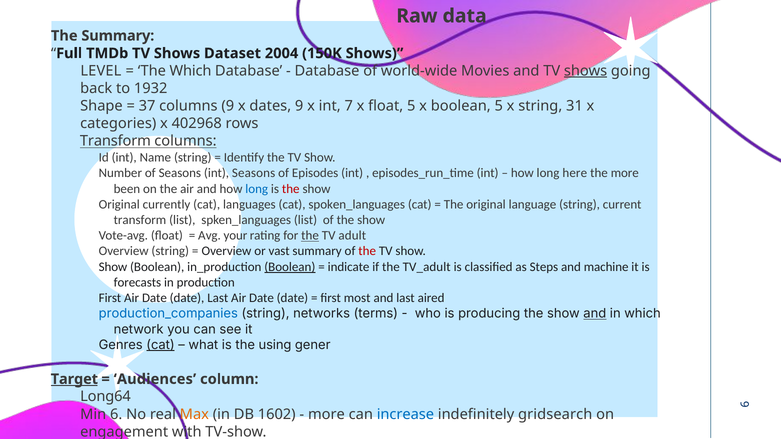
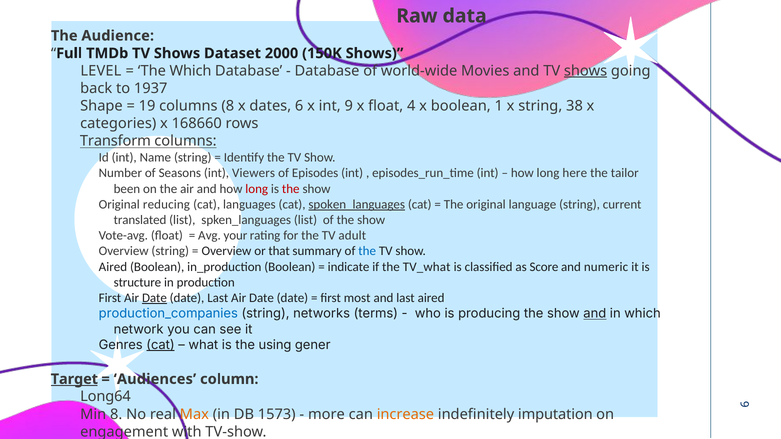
The Summary: Summary -> Audience (118, 36)
2004: 2004 -> 2000 (282, 53)
1932: 1932 -> 1937 (151, 89)
37: 37 -> 19 (147, 106)
columns 9: 9 -> 8 (228, 106)
dates 9: 9 -> 6 (299, 106)
7: 7 -> 9 (349, 106)
float 5: 5 -> 4 (411, 106)
boolean 5: 5 -> 1 (499, 106)
31: 31 -> 38 (574, 106)
402968: 402968 -> 168660 (197, 124)
int Seasons: Seasons -> Viewers (254, 173)
the more: more -> tailor (625, 173)
long colour: blue -> red (257, 189)
currently: currently -> reducing (166, 205)
spoken_languages underline: none -> present (357, 205)
transform: transform -> translated (140, 220)
the underline: present -> none (310, 236)
vast: vast -> that (279, 251)
the colour: red -> blue (367, 251)
Show: Show -> Aired (113, 267)
Boolean underline: present -> none (290, 267)
TV_adult: TV_adult -> TV_what (427, 267)
Steps: Steps -> Score (544, 267)
machine: machine -> numeric (606, 267)
forecasts: forecasts -> structure (137, 283)
Date underline: none -> present (154, 298)
Min 6: 6 -> 8 (116, 414)
1602: 1602 -> 1573 (277, 414)
increase colour: blue -> orange (405, 414)
gridsearch: gridsearch -> imputation (555, 414)
